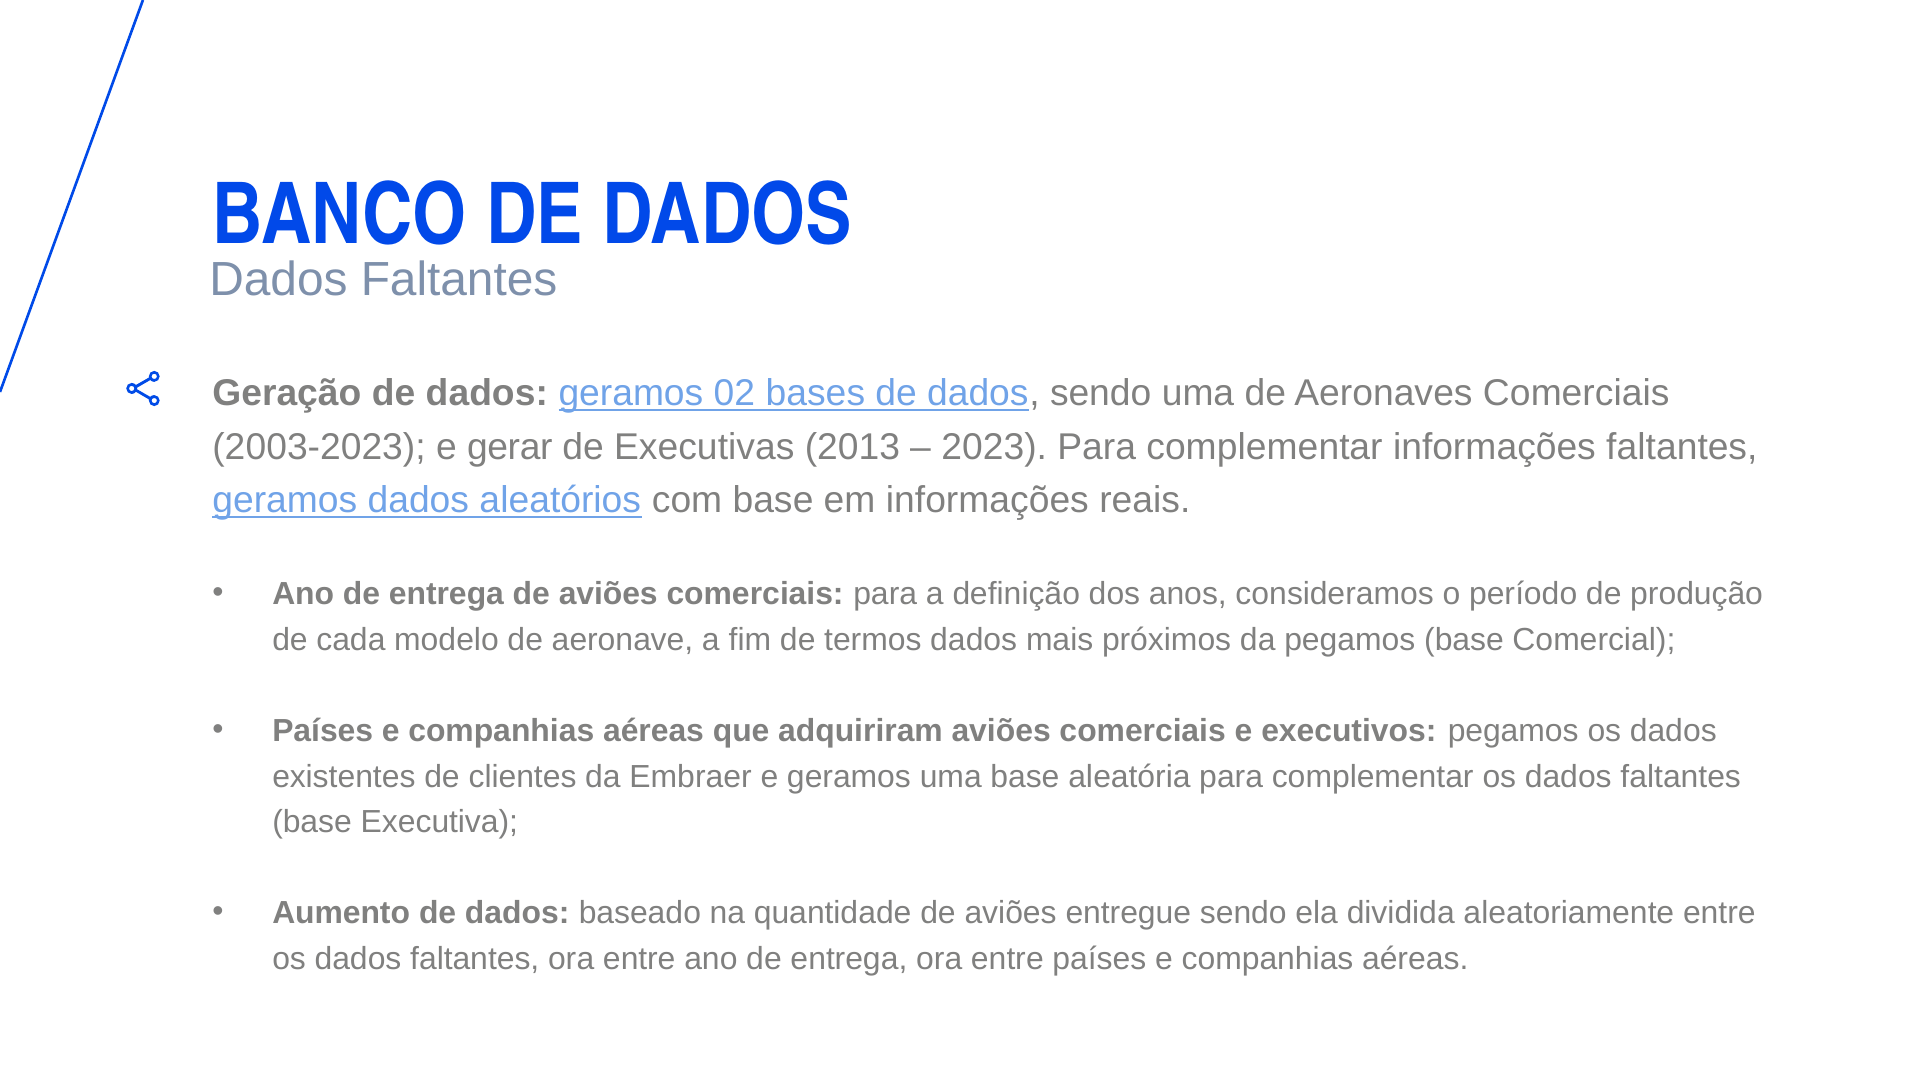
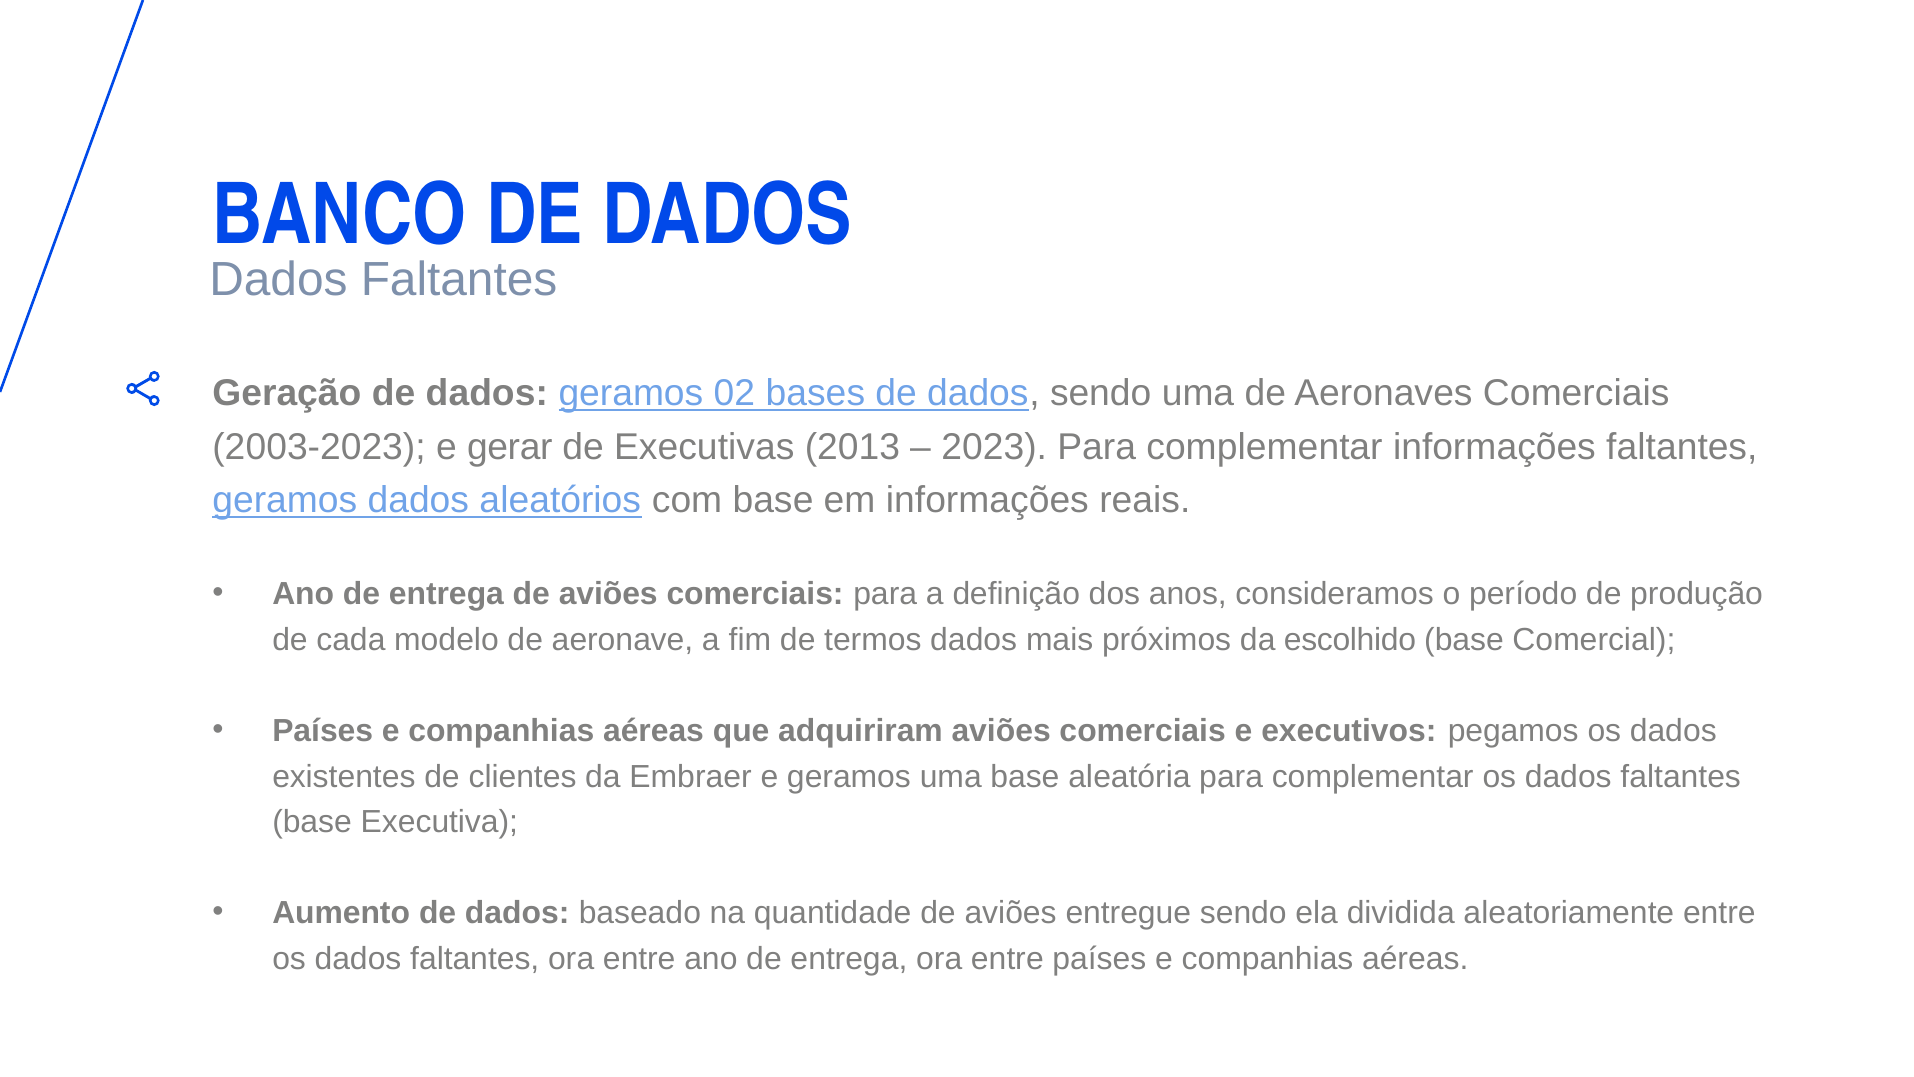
da pegamos: pegamos -> escolhido (1350, 640)
